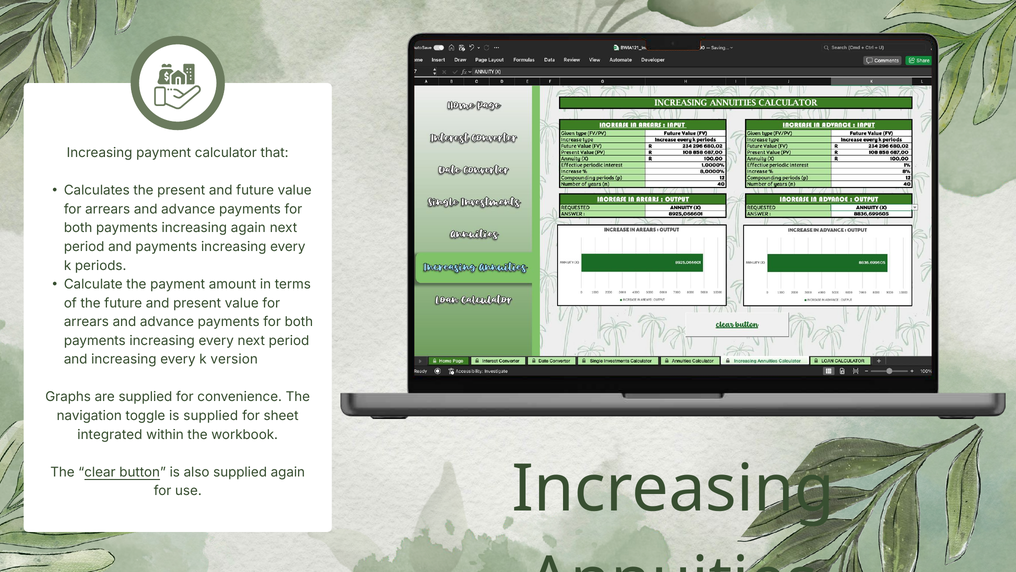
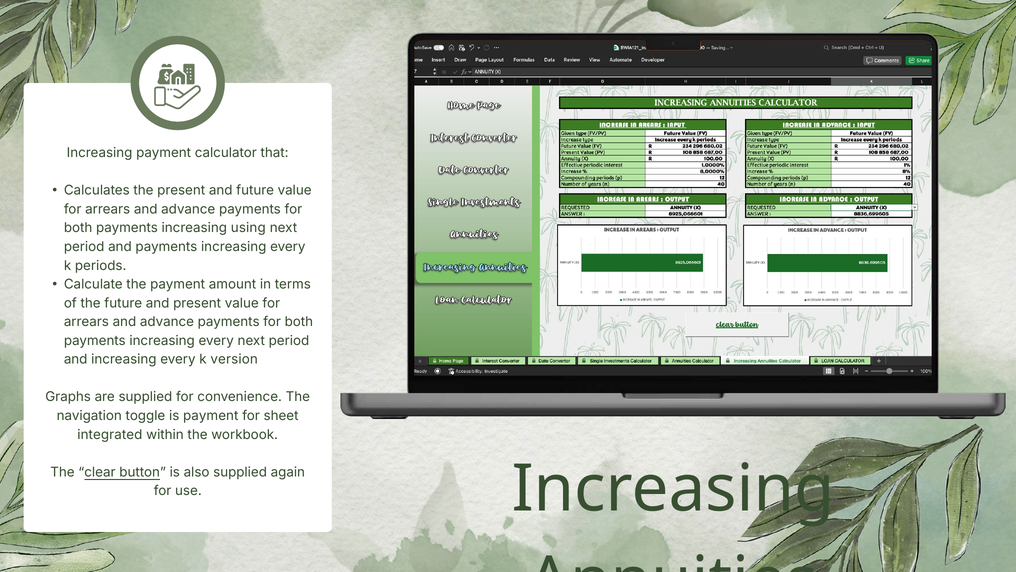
increasing again: again -> using (248, 228)
is supplied: supplied -> payment (211, 415)
